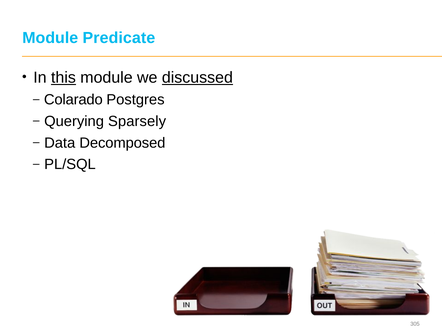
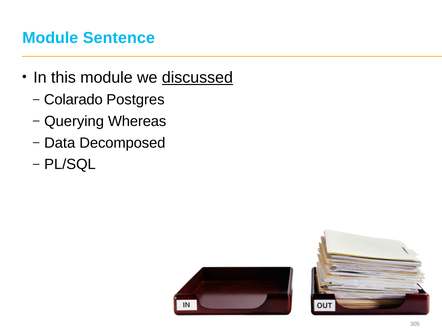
Predicate: Predicate -> Sentence (119, 38)
this underline: present -> none (63, 77)
Sparsely: Sparsely -> Whereas (137, 121)
